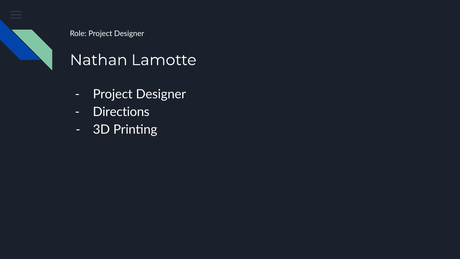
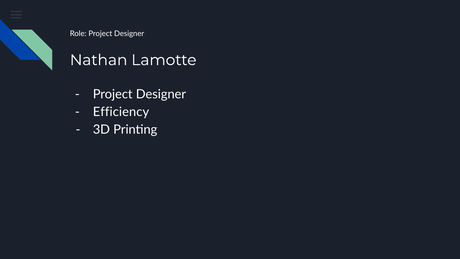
Directions: Directions -> Efficiency (121, 112)
